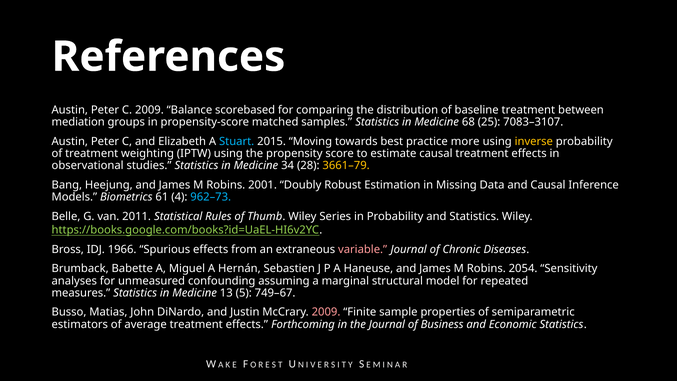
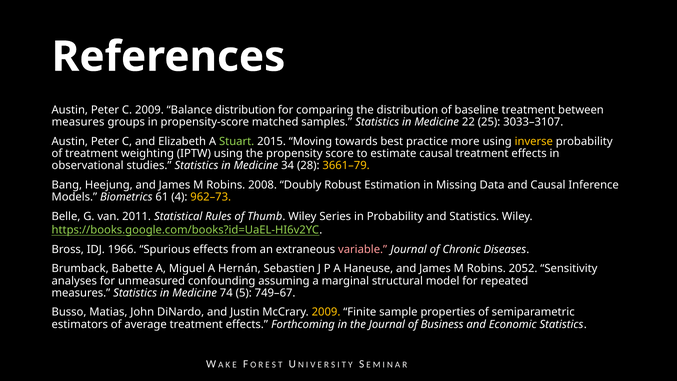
Balance scorebased: scorebased -> distribution (245, 110)
mediation: mediation -> measures (78, 122)
68: 68 -> 22 (468, 122)
7083–3107: 7083–3107 -> 3033–3107 (533, 122)
Stuart colour: light blue -> light green (237, 141)
2001: 2001 -> 2008 (263, 185)
962–73 colour: light blue -> yellow (211, 197)
2054: 2054 -> 2052 (523, 269)
13: 13 -> 74 (226, 293)
2009 colour: pink -> yellow (326, 312)
